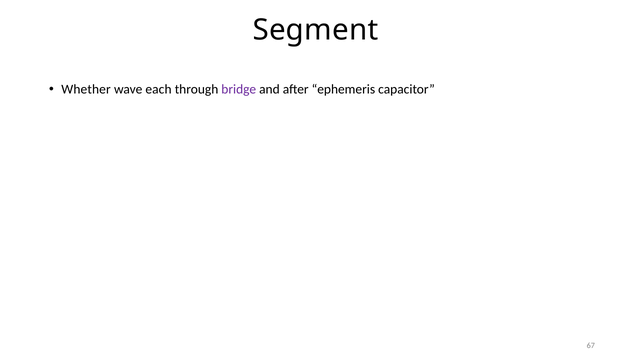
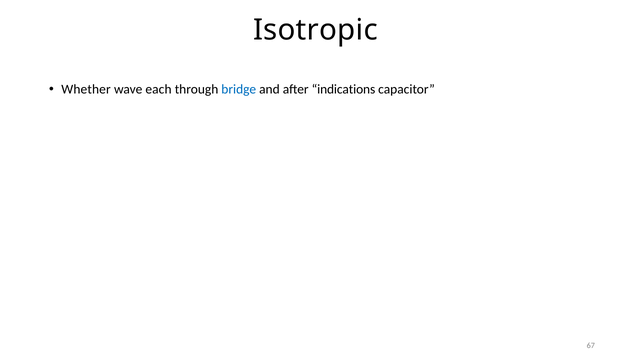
Segment: Segment -> Isotropic (315, 30)
bridge colour: purple -> blue (239, 89)
ephemeris: ephemeris -> indications (343, 89)
